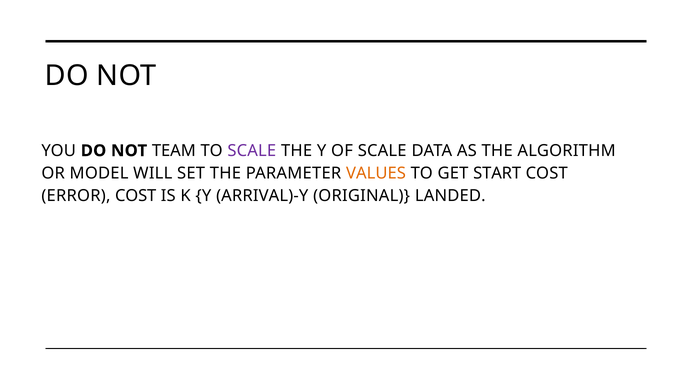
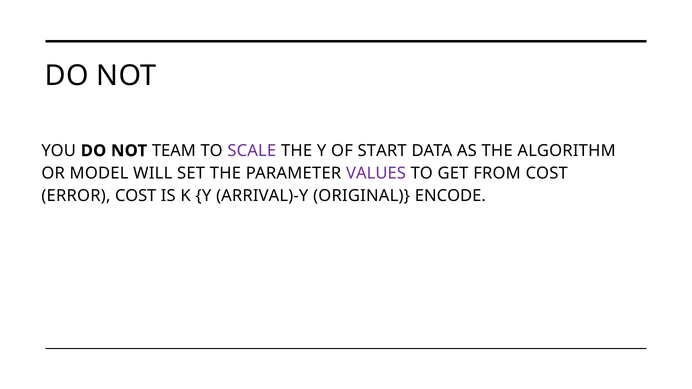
OF SCALE: SCALE -> START (382, 151)
VALUES colour: orange -> purple (376, 173)
START: START -> FROM (497, 173)
LANDED: LANDED -> ENCODE (450, 196)
